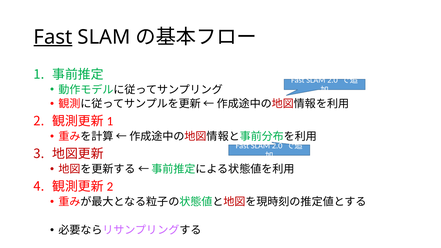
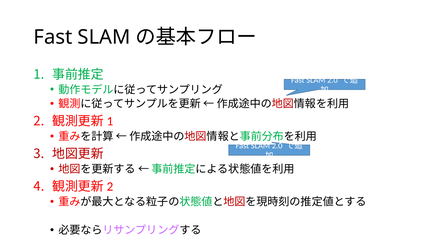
Fast underline: present -> none (53, 37)
